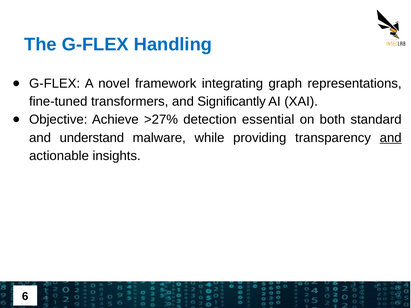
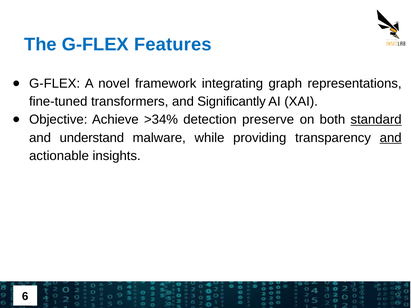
Handling: Handling -> Features (173, 44)
>27%: >27% -> >34% (161, 120)
essential: essential -> preserve (268, 120)
standard underline: none -> present (376, 120)
